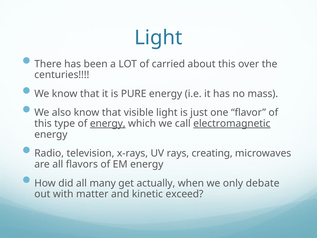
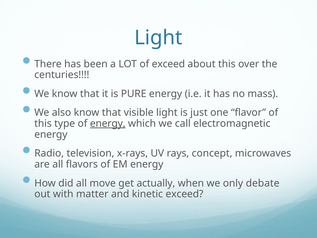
of carried: carried -> exceed (168, 64)
electromagnetic underline: present -> none (232, 123)
creating: creating -> concept (212, 153)
many: many -> move (103, 183)
